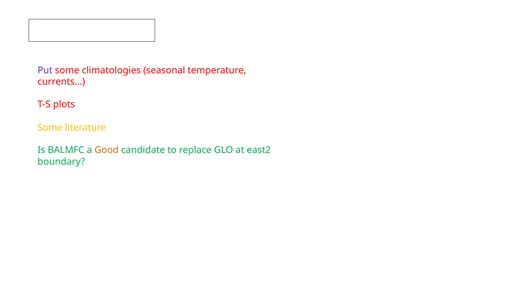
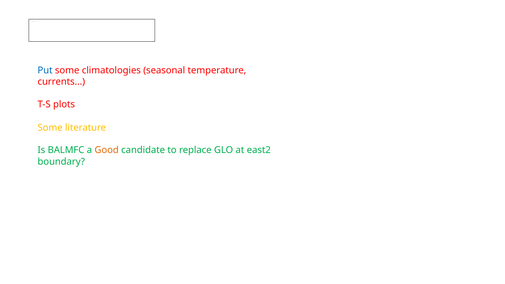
Put colour: purple -> blue (45, 70)
